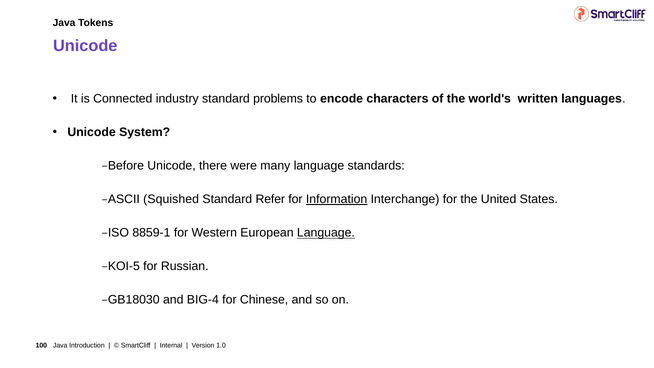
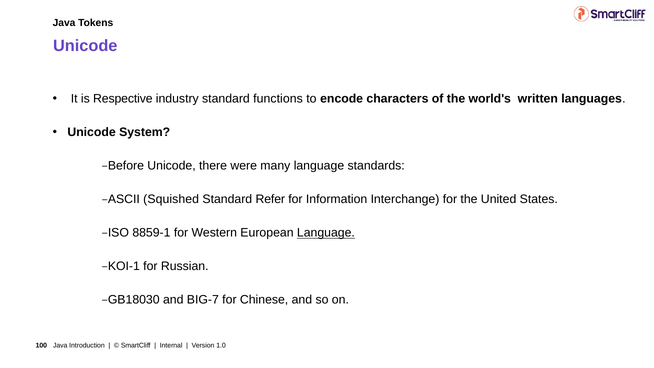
Connected: Connected -> Respective (123, 99)
problems: problems -> functions (278, 99)
Information underline: present -> none (337, 199)
KOI-5: KOI-5 -> KOI-1 (124, 266)
BIG-4: BIG-4 -> BIG-7 (203, 300)
